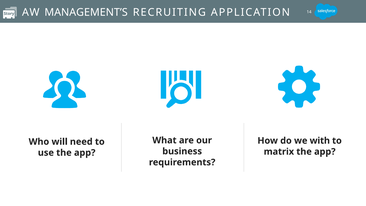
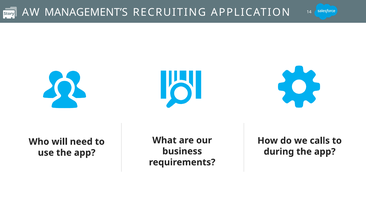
with: with -> calls (320, 141)
matrix: matrix -> during (279, 152)
